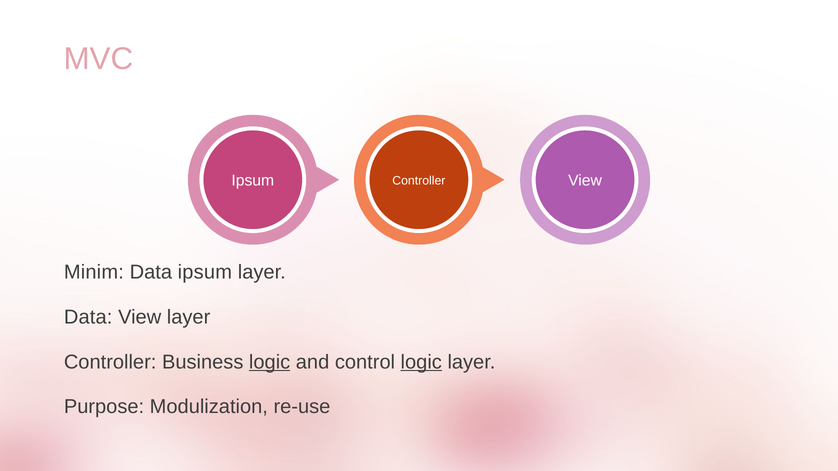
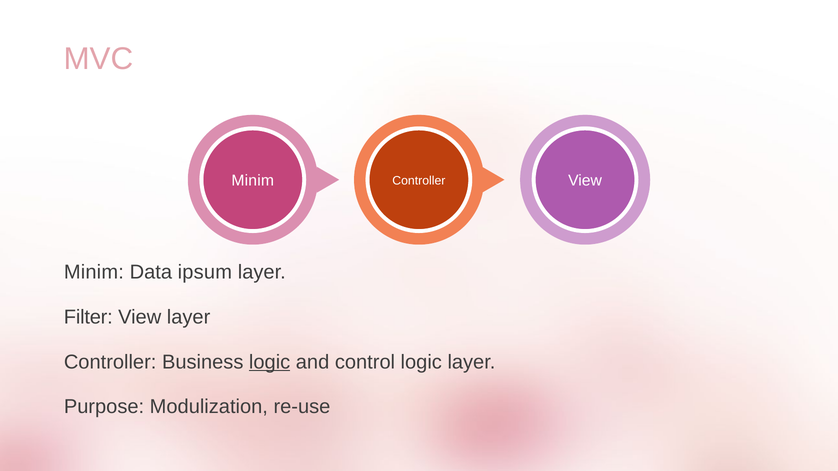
Ipsum: Ipsum -> Minim (253, 181)
Data: Data -> Filter (88, 317)
logic underline: present -> none (421, 362)
